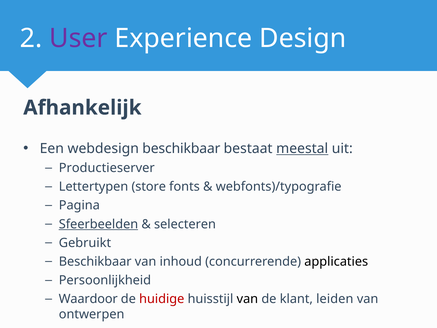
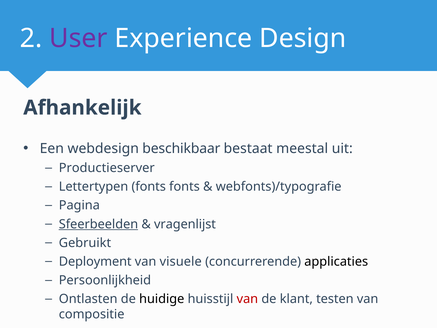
meestal underline: present -> none (302, 149)
Lettertypen store: store -> fonts (149, 187)
selecteren: selecteren -> vragenlijst (185, 224)
Beschikbaar: Beschikbaar -> Deployment (95, 261)
inhoud: inhoud -> visuele (181, 261)
Waardoor: Waardoor -> Ontlasten (88, 299)
huidige colour: red -> black (162, 299)
van colour: black -> red (247, 299)
leiden: leiden -> testen (335, 299)
ontwerpen: ontwerpen -> compositie (92, 314)
